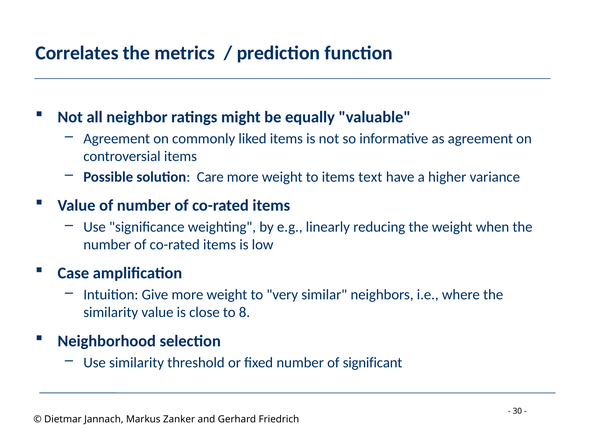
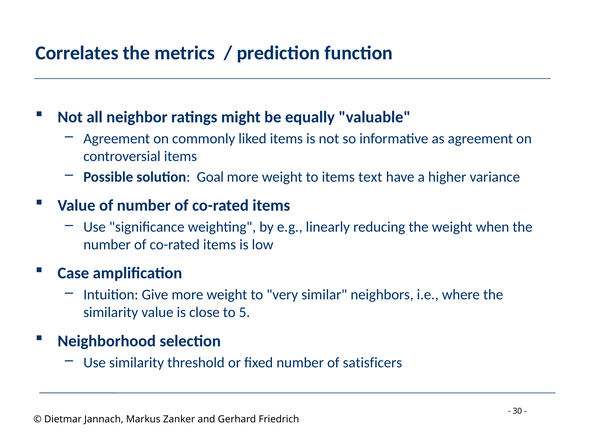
Care: Care -> Goal (210, 177)
8: 8 -> 5 (245, 313)
significant: significant -> satisficers (372, 363)
